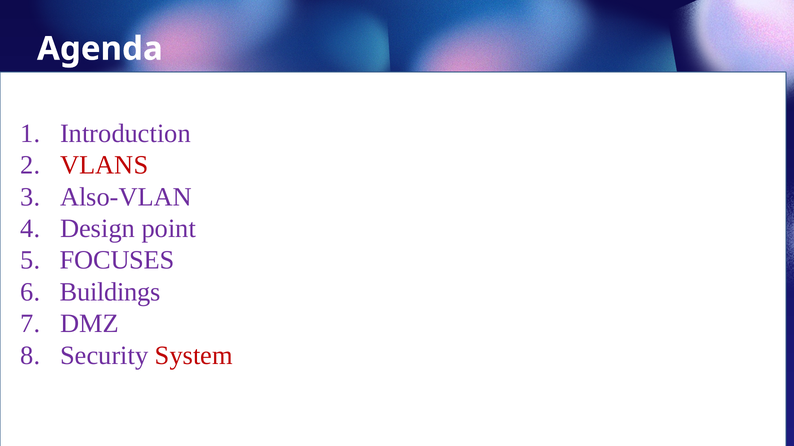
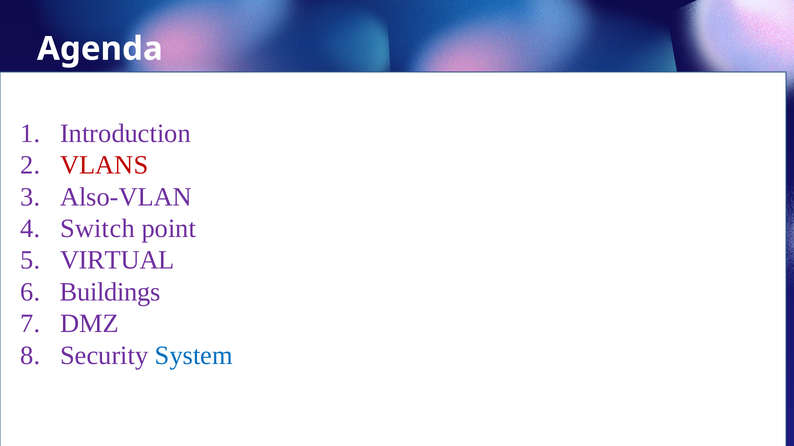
Design: Design -> Switch (97, 229)
FOCUSES: FOCUSES -> VIRTUAL (117, 261)
System colour: red -> blue (194, 356)
